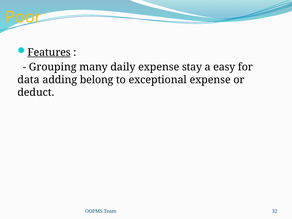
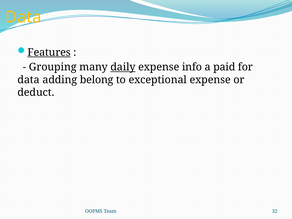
Poor: Poor -> Data (23, 17)
daily underline: none -> present (123, 67)
stay: stay -> info (192, 67)
easy: easy -> paid (224, 67)
